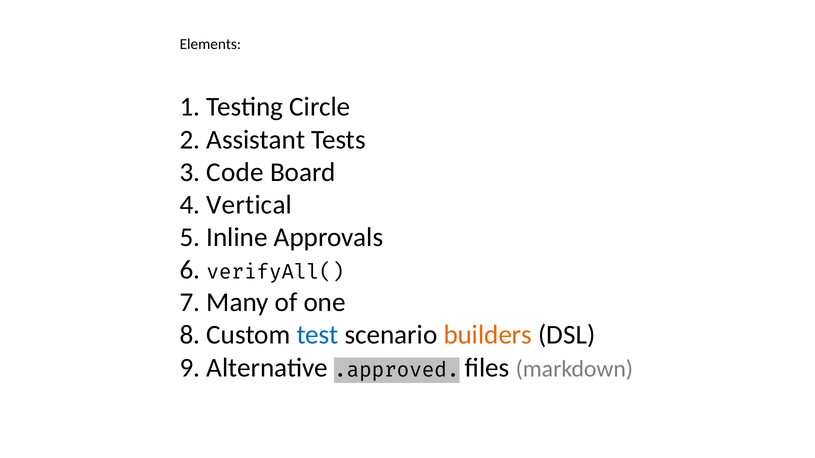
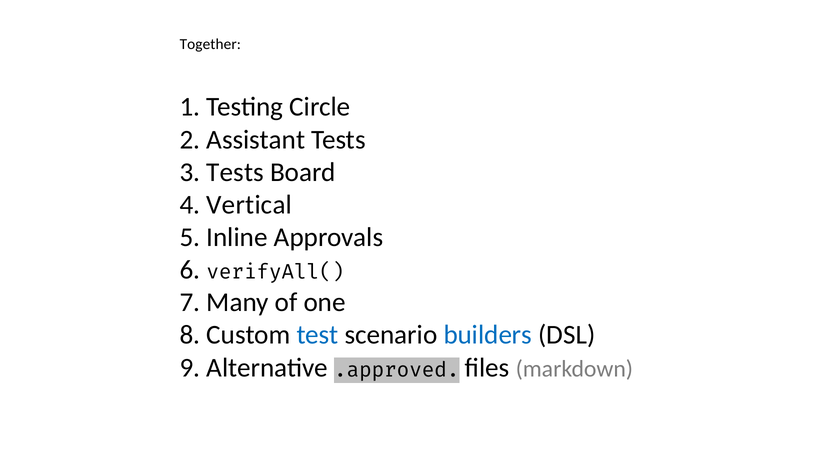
Elements: Elements -> Together (210, 44)
3 Code: Code -> Tests (235, 172)
builders colour: orange -> blue (488, 335)
